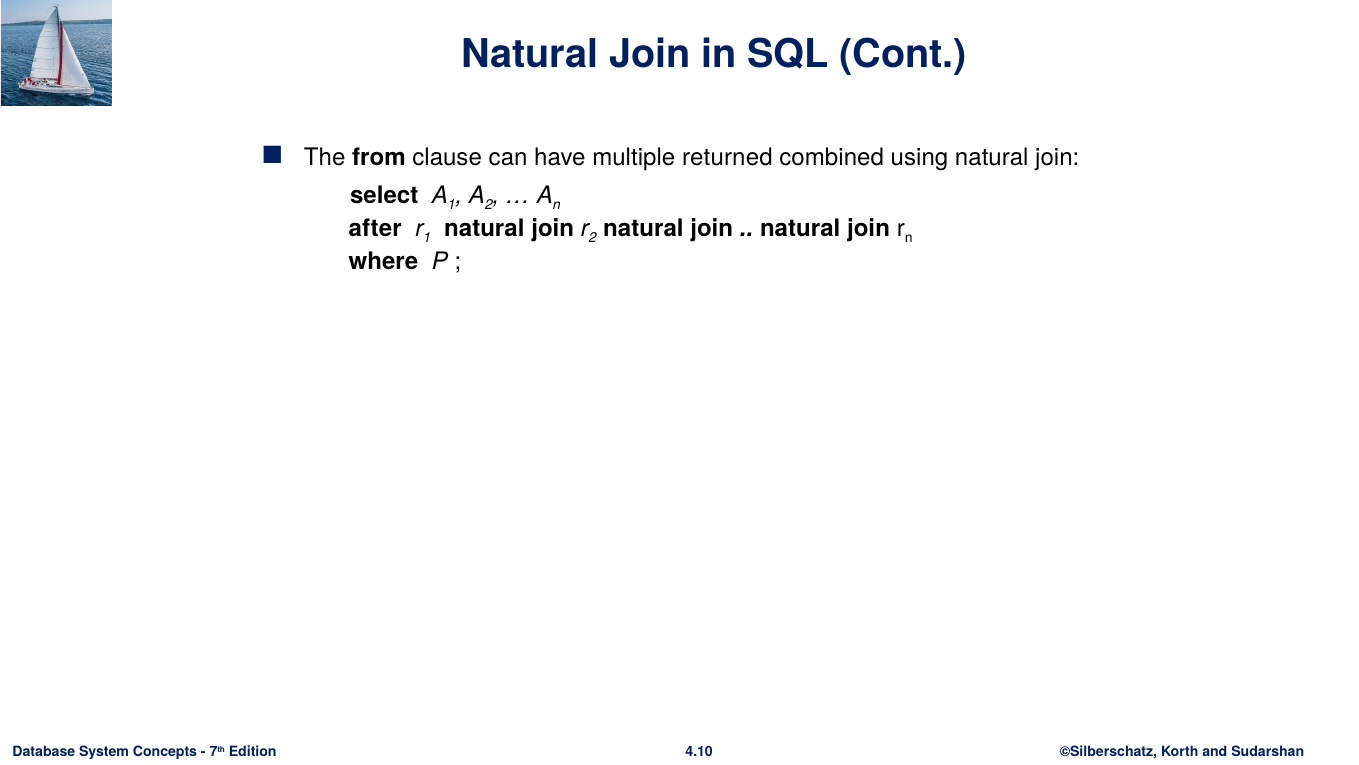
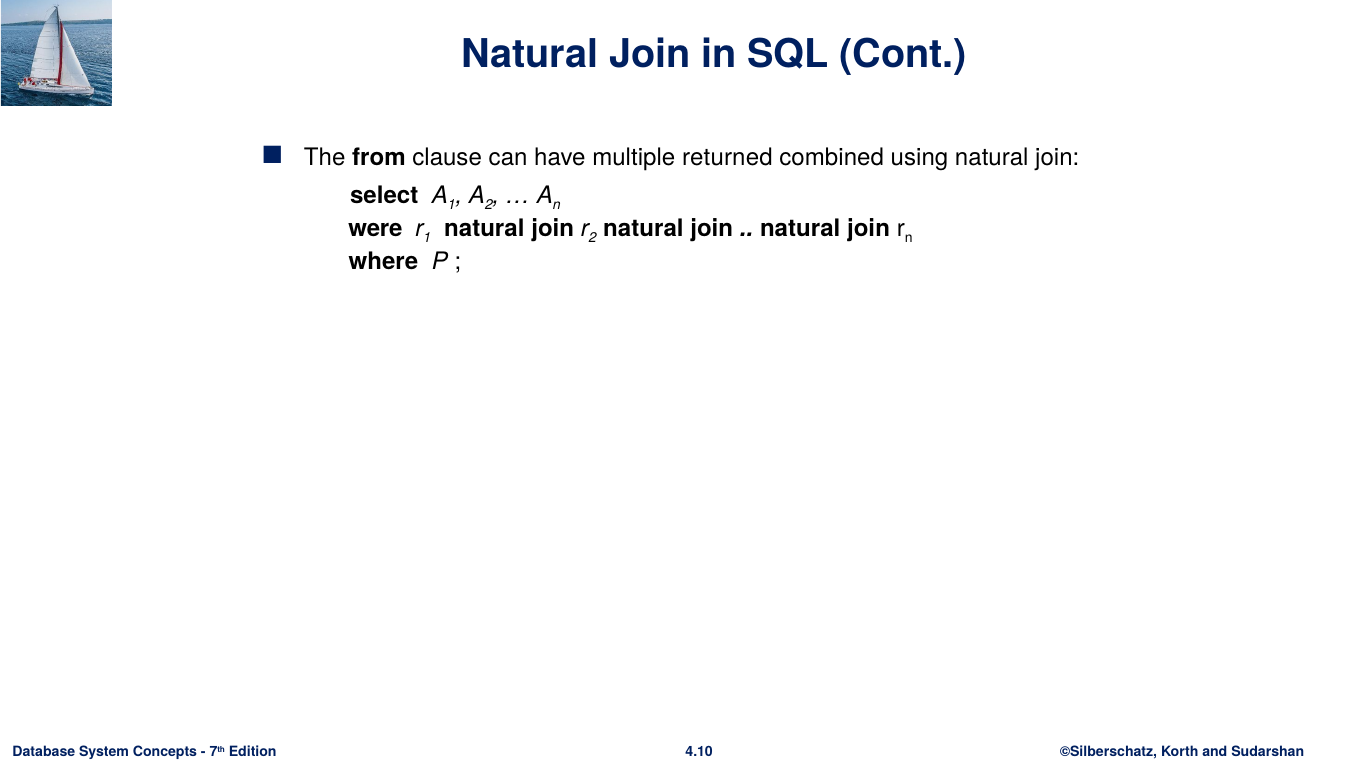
after: after -> were (375, 228)
